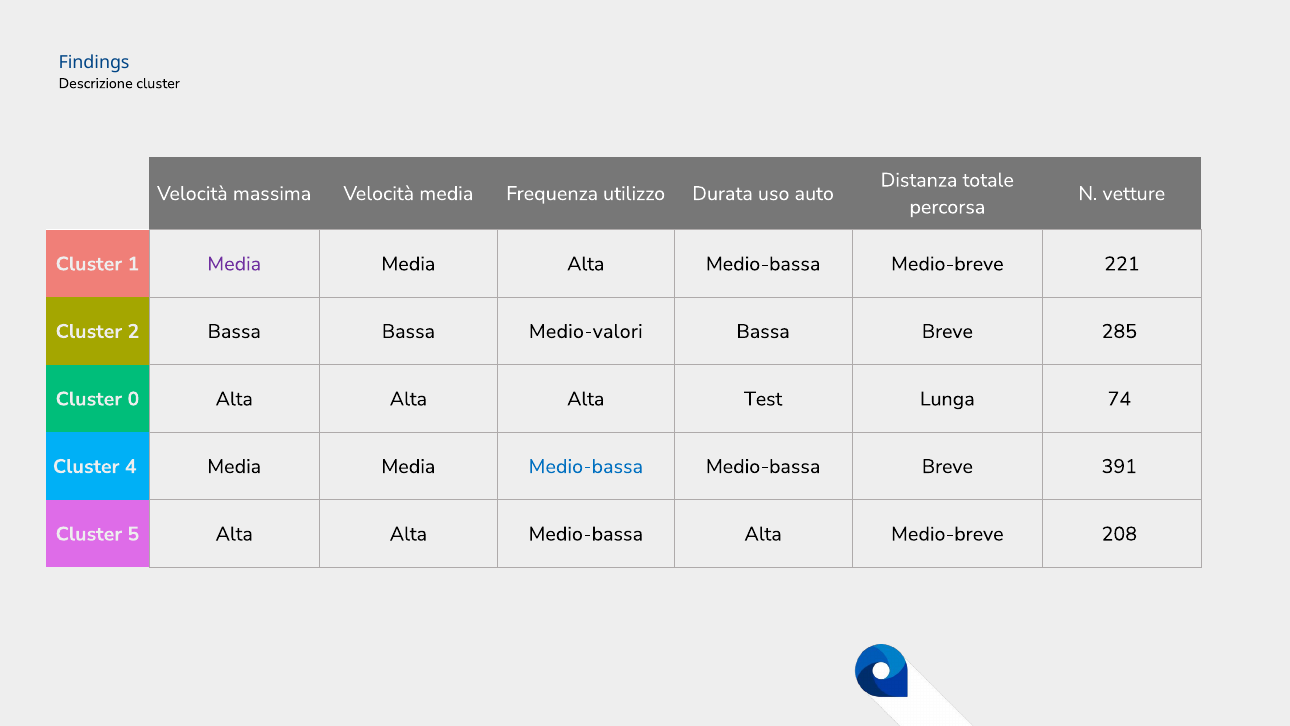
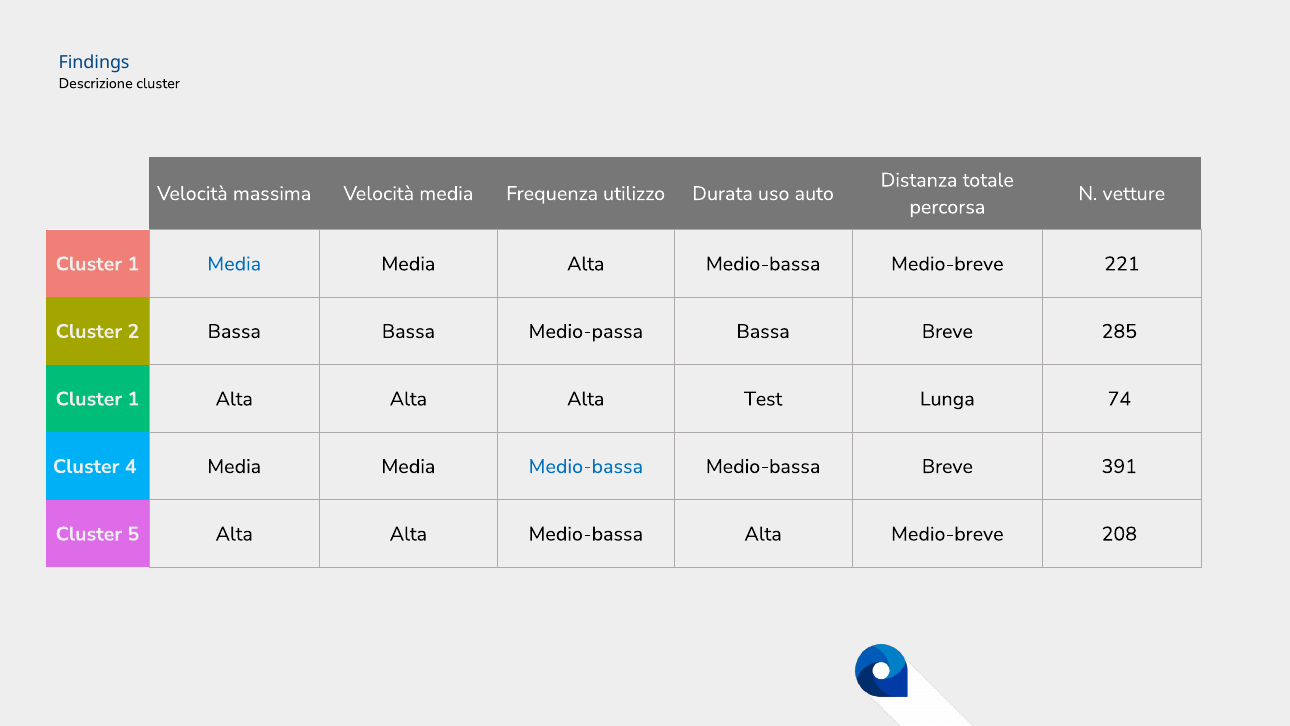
Media colour: purple -> blue (234, 264)
Medio-valori: Medio-valori -> Medio-passa (586, 331)
0: 0 -> 1 (133, 399)
